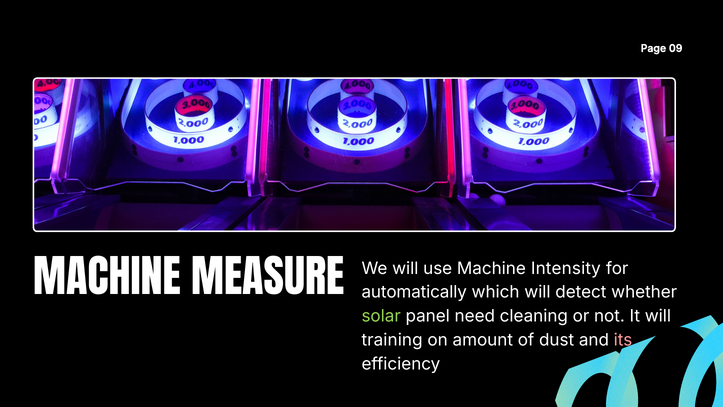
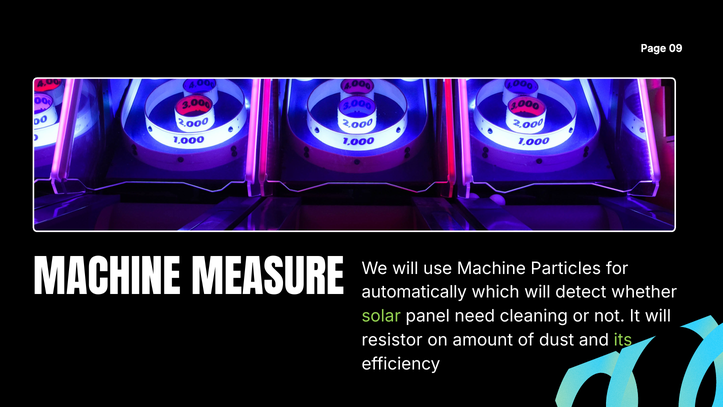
Intensity: Intensity -> Particles (566, 268)
training: training -> resistor (392, 340)
its colour: pink -> light green (623, 340)
